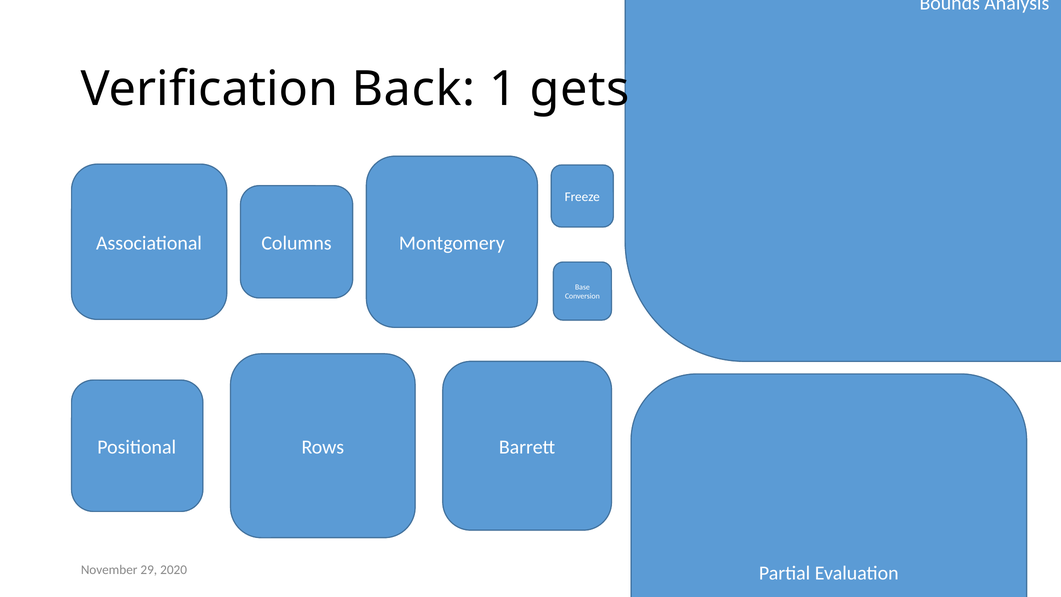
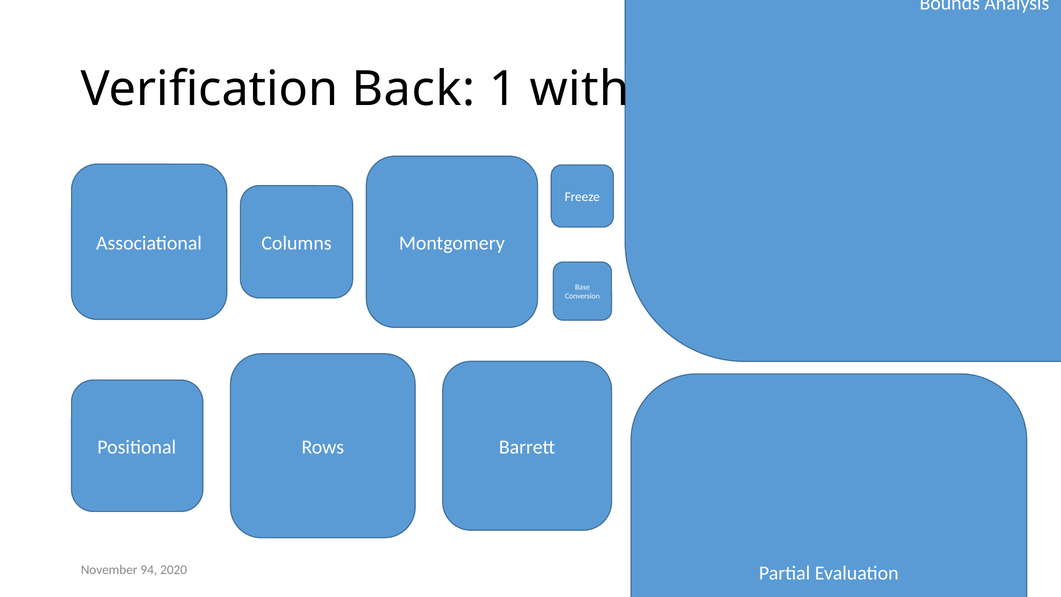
gets: gets -> with (580, 89)
29: 29 -> 94 (149, 570)
